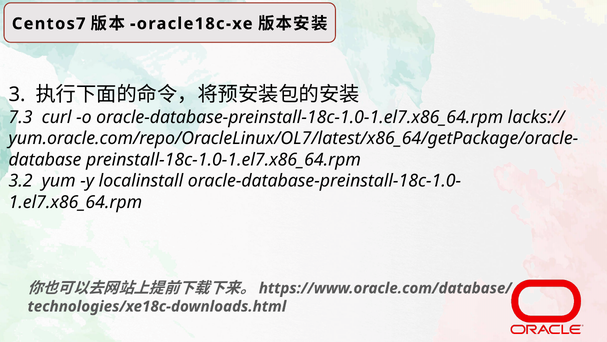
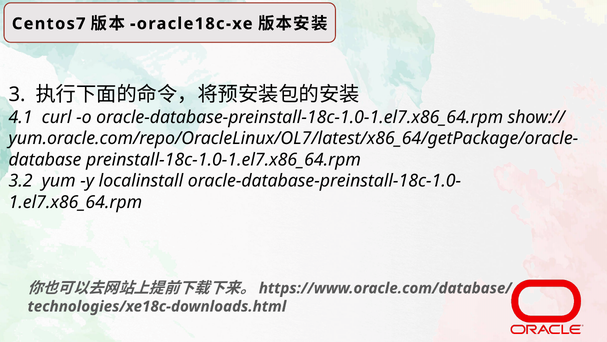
7.3: 7.3 -> 4.1 (21, 117)
lacks://: lacks:// -> show:// (536, 117)
